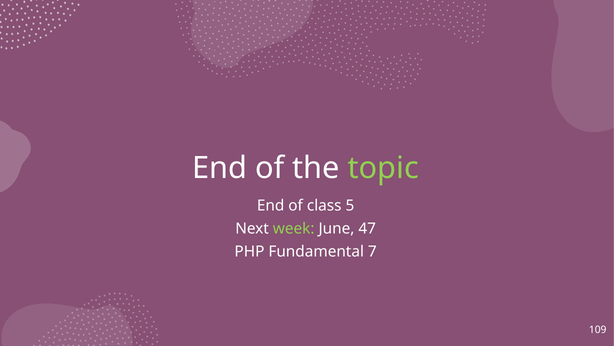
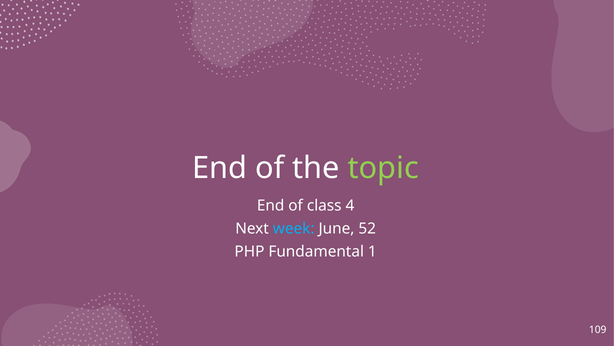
5: 5 -> 4 (350, 205)
week colour: light green -> light blue (294, 228)
47: 47 -> 52 (367, 228)
7: 7 -> 1 (372, 251)
